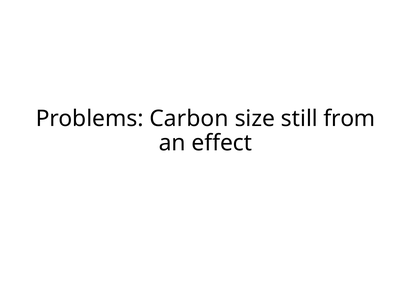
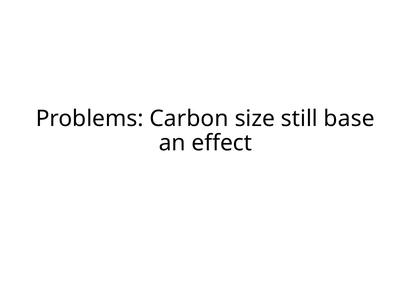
from: from -> base (349, 119)
